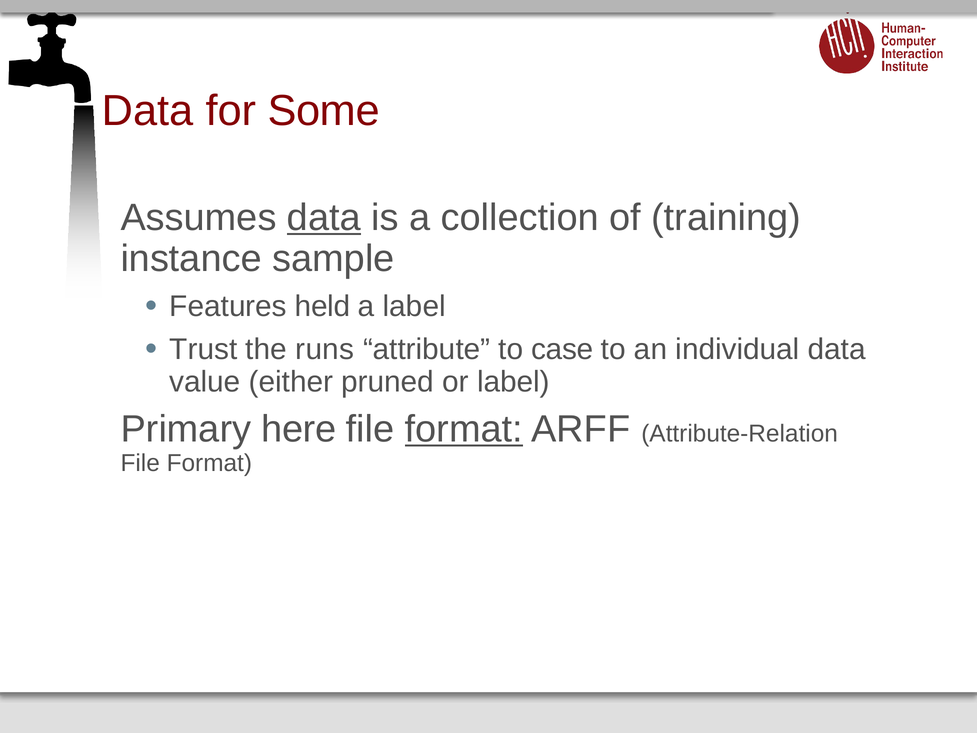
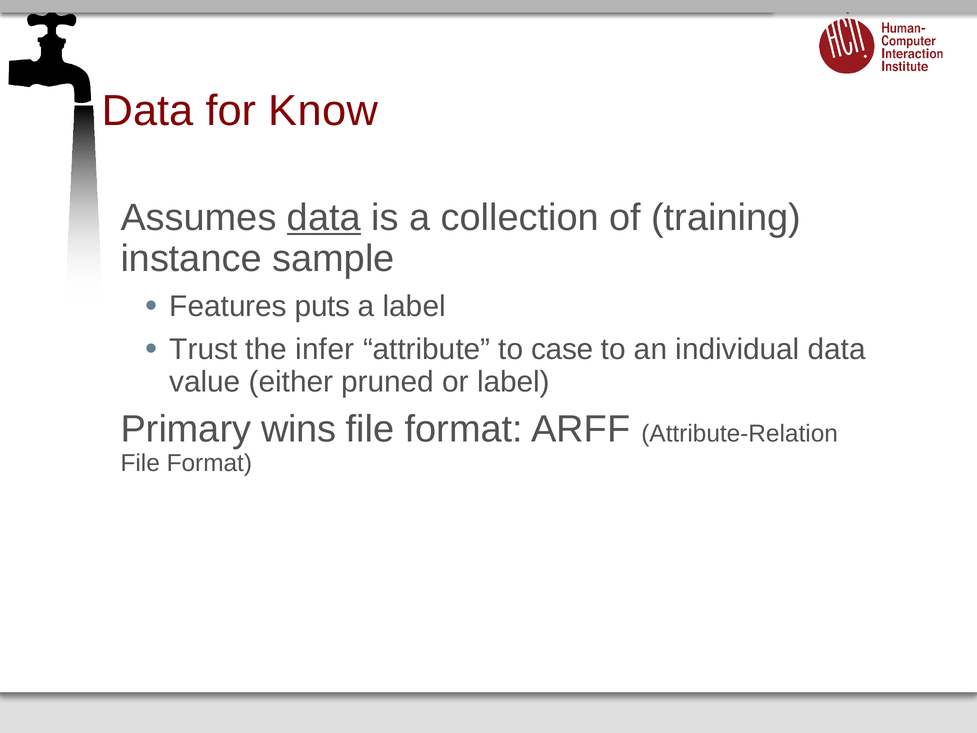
Some: Some -> Know (323, 111)
held: held -> puts (323, 306)
runs: runs -> infer (325, 349)
here: here -> wins (299, 429)
format underline: present -> none (464, 429)
